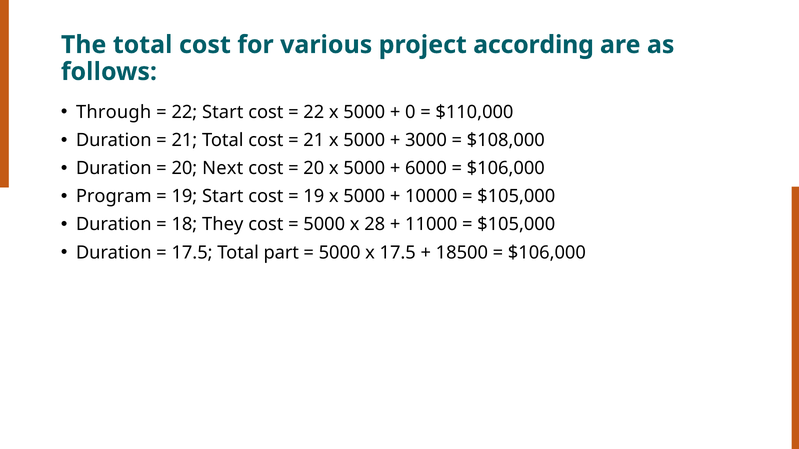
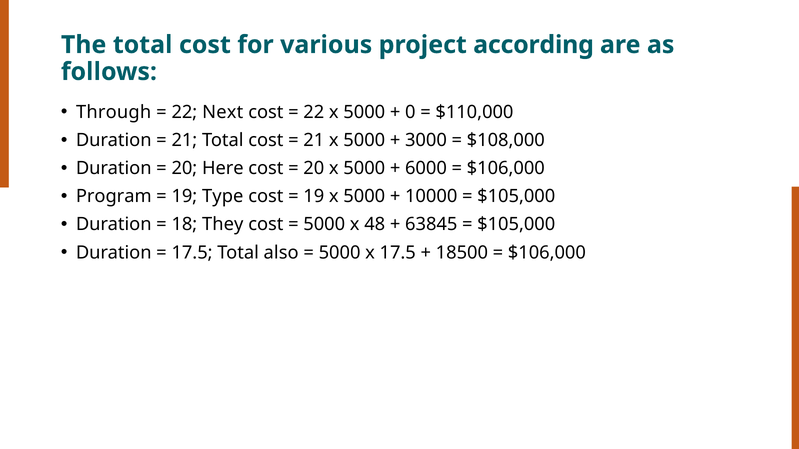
22 Start: Start -> Next (223, 112)
Next: Next -> Here (223, 168)
19 Start: Start -> Type (223, 197)
28: 28 -> 48 (375, 225)
11000: 11000 -> 63845 (431, 225)
part: part -> also (281, 253)
